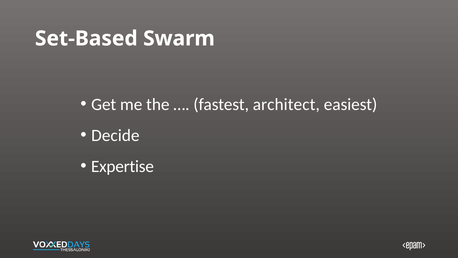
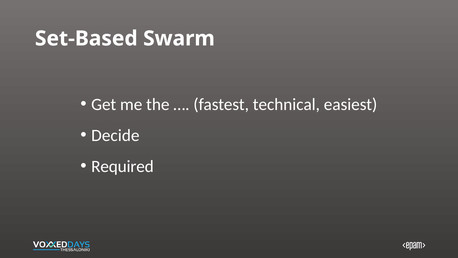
architect: architect -> technical (286, 104)
Expertise: Expertise -> Required (122, 166)
